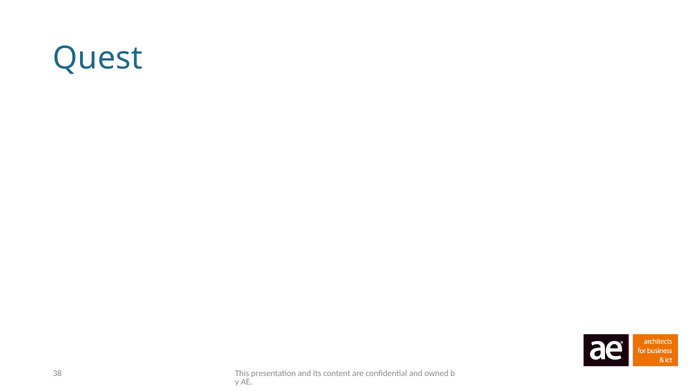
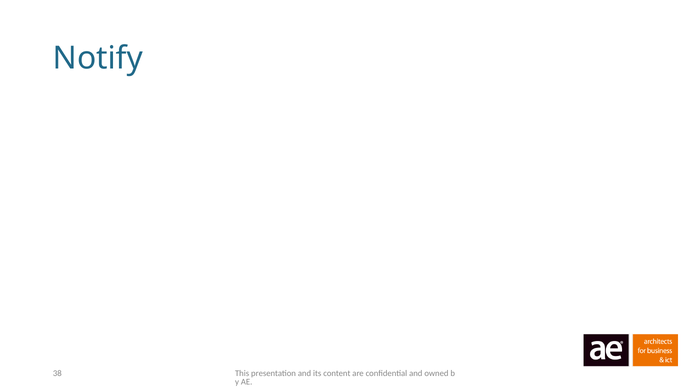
Quest: Quest -> Notify (98, 58)
